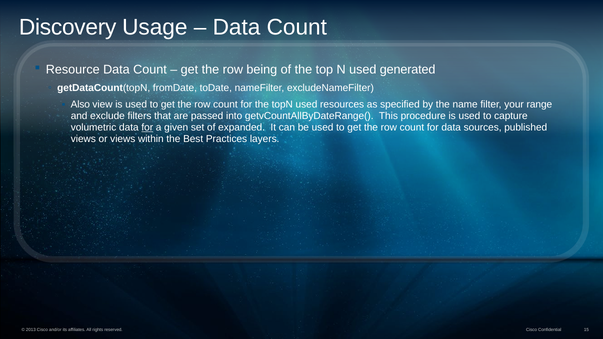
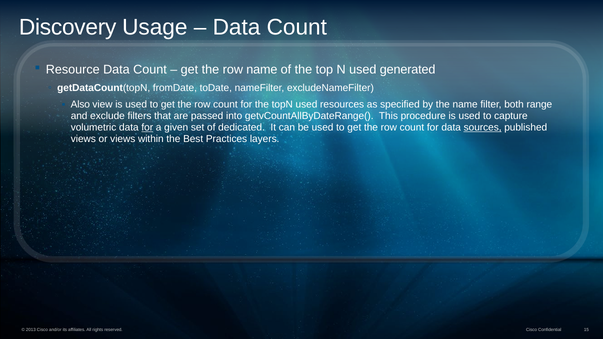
row being: being -> name (262, 70)
your: your -> both (514, 105)
expanded: expanded -> dedicated (242, 128)
sources underline: none -> present (483, 128)
